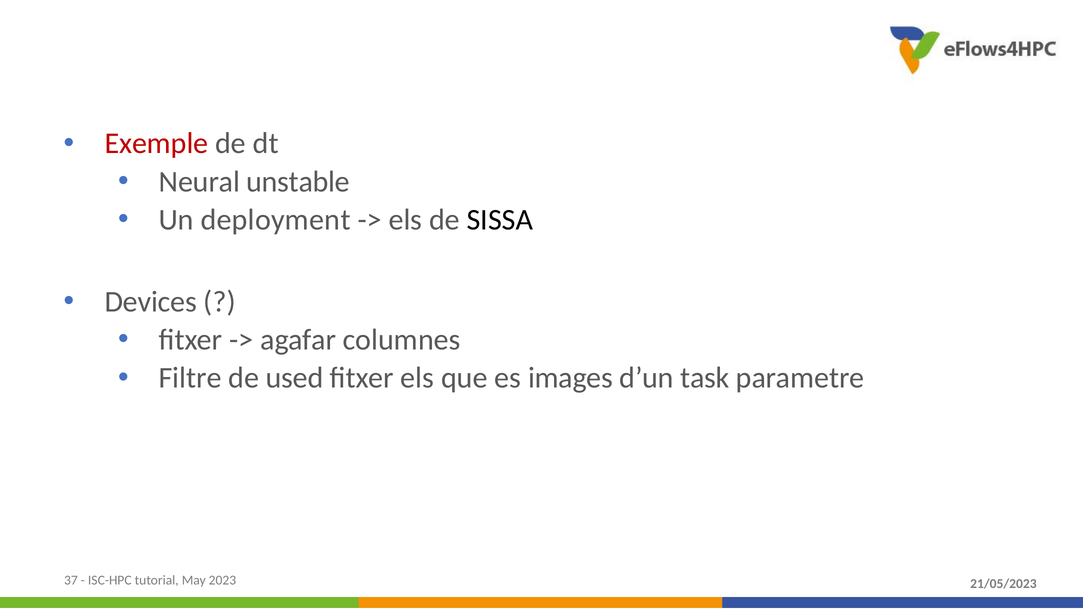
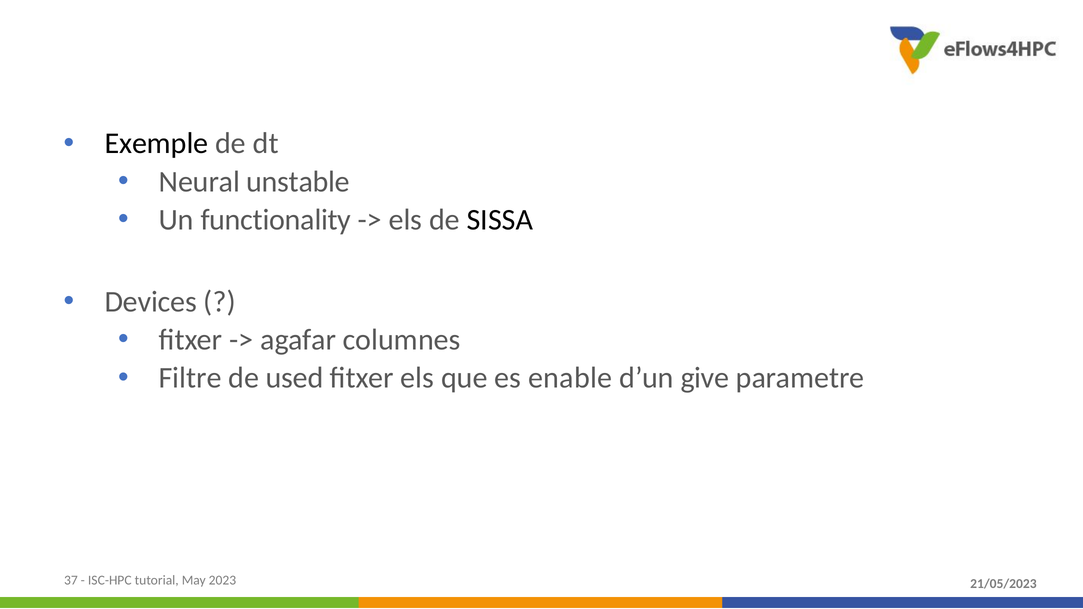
Exemple colour: red -> black (156, 144)
deployment: deployment -> functionality (276, 220)
images: images -> enable (570, 378)
task: task -> give (705, 378)
